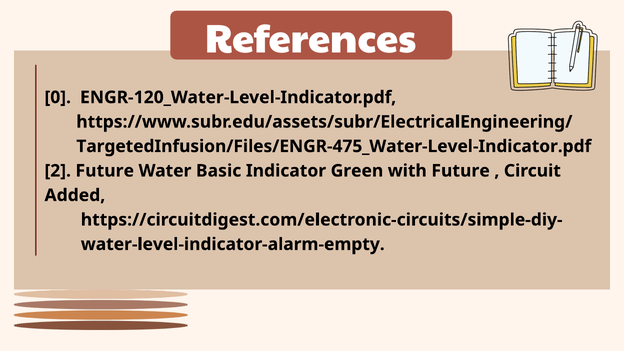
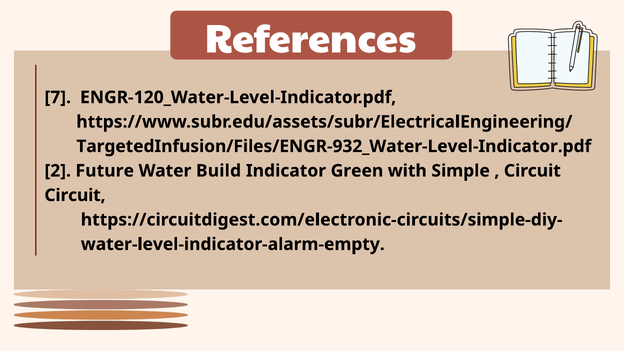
0: 0 -> 7 (58, 97)
TargetedInfusion/Files/ENGR-475_Water-Level-Indicator.pdf: TargetedInfusion/Files/ENGR-475_Water-Level-Indicator.pdf -> TargetedInfusion/Files/ENGR-932_Water-Level-Indicator.pdf (334, 146)
Basic: Basic -> Build (219, 171)
with Future: Future -> Simple (461, 171)
Added: Added -> Circuit (75, 195)
